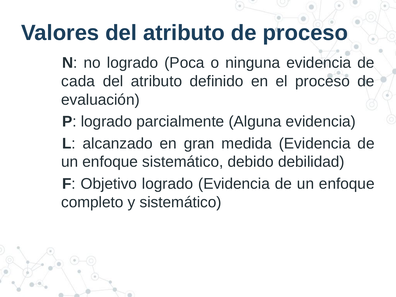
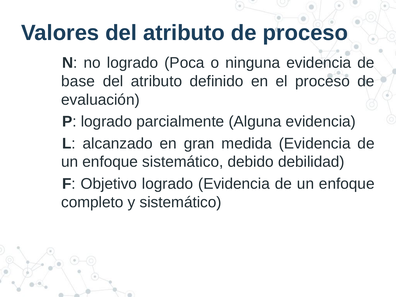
cada: cada -> base (78, 81)
